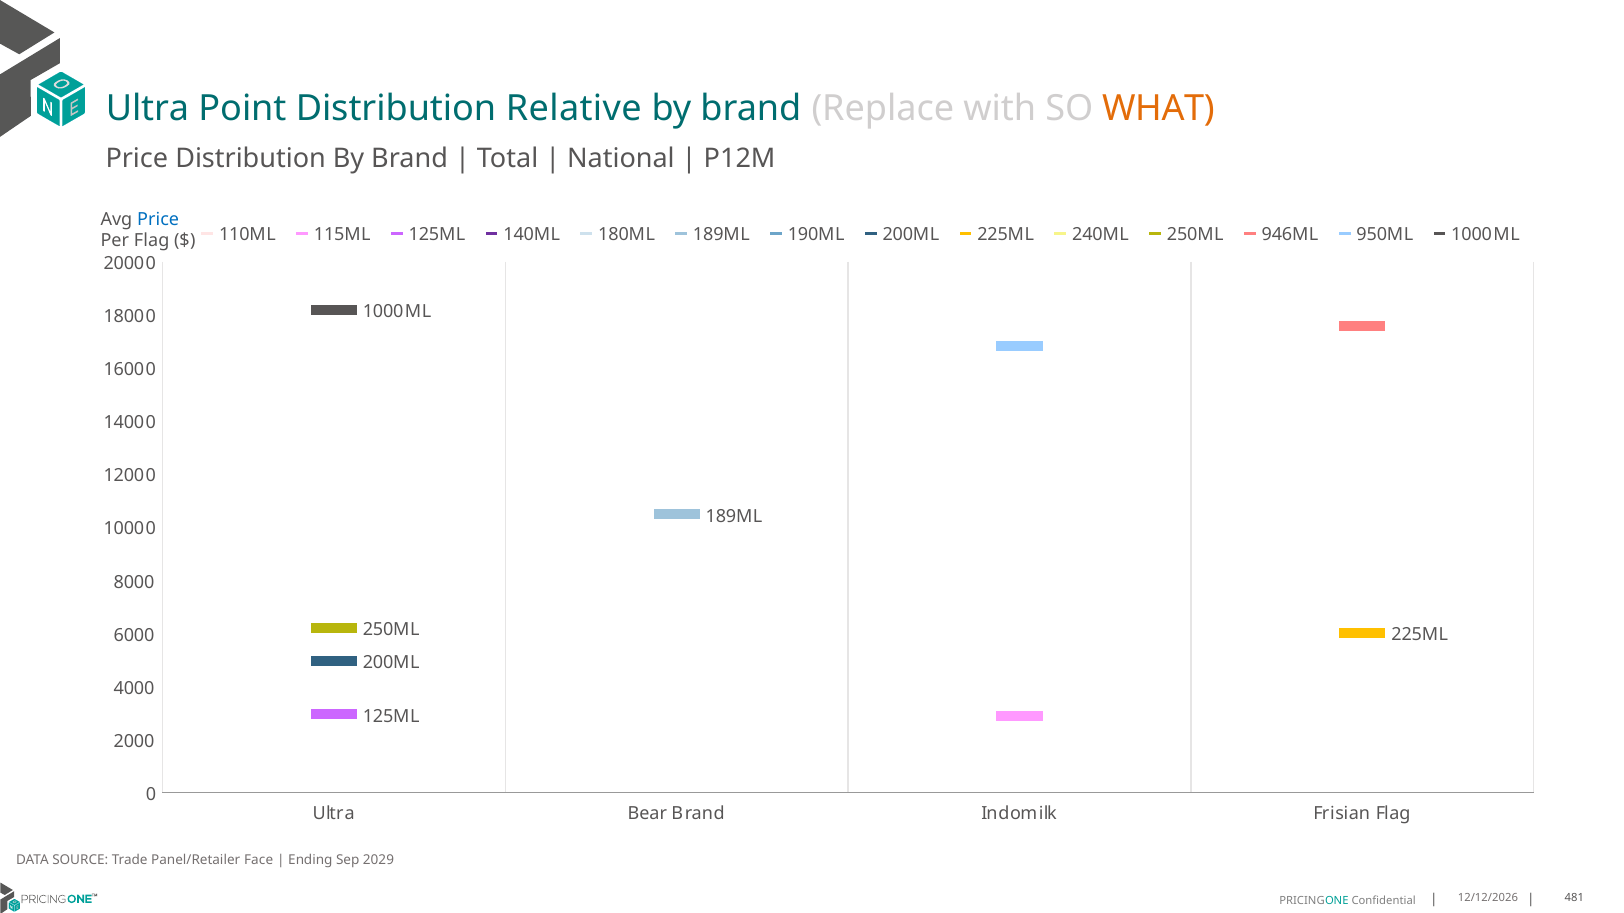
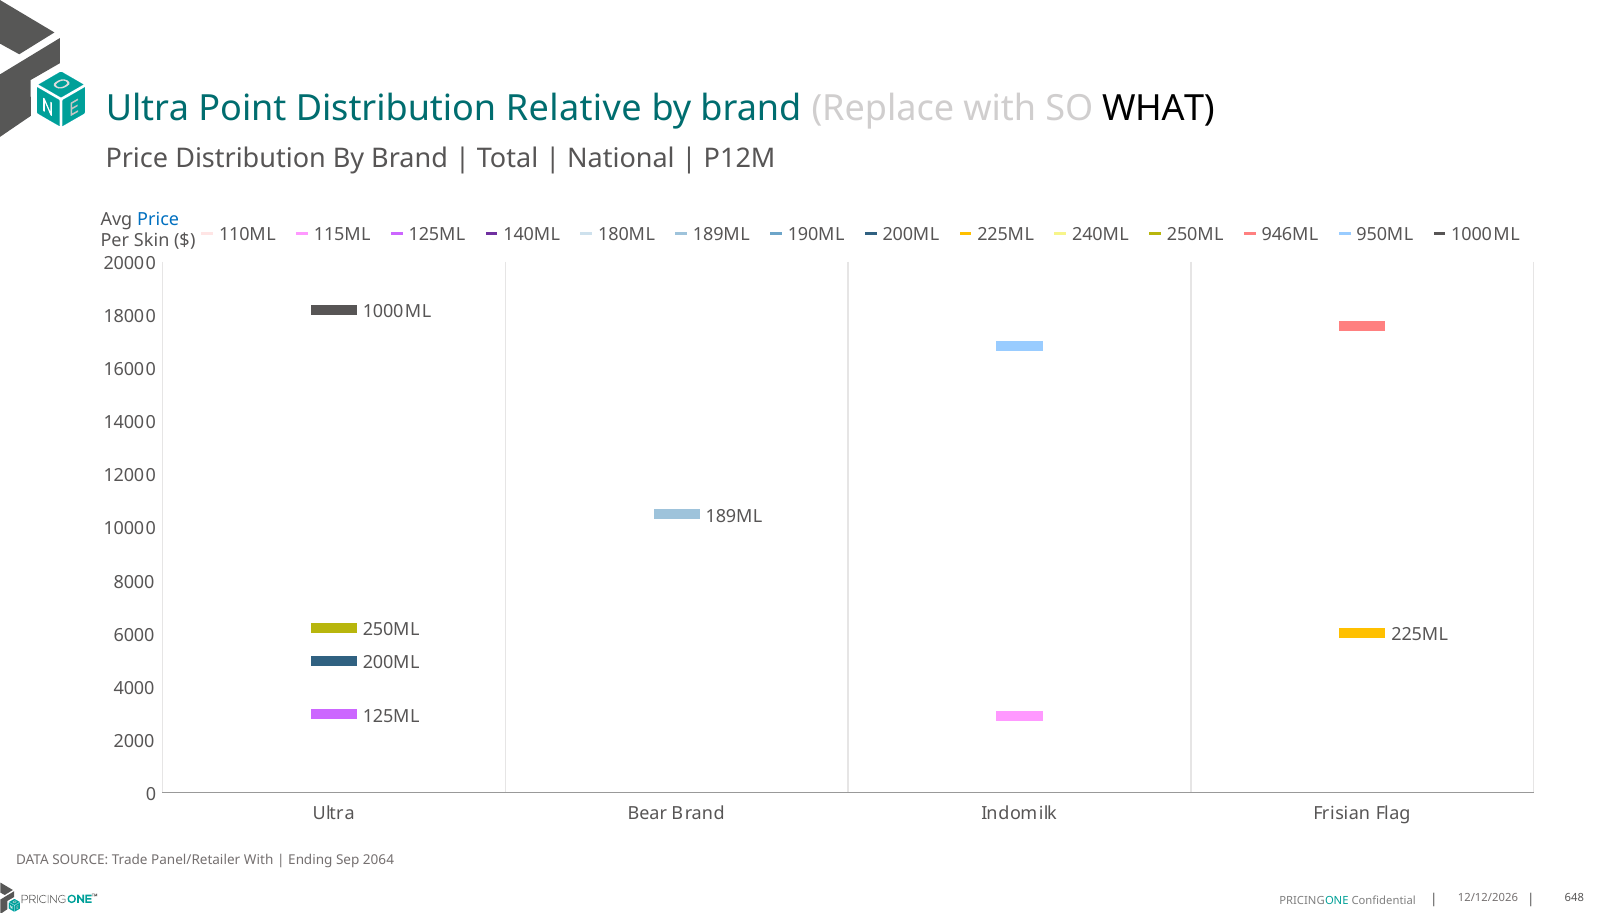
WHAT colour: orange -> black (1158, 109)
Per Flag: Flag -> Skin (152, 241)
Panel/Retailer Face: Face -> With (259, 860)
2029: 2029 -> 2064 (378, 860)
481: 481 -> 648 (1574, 898)
